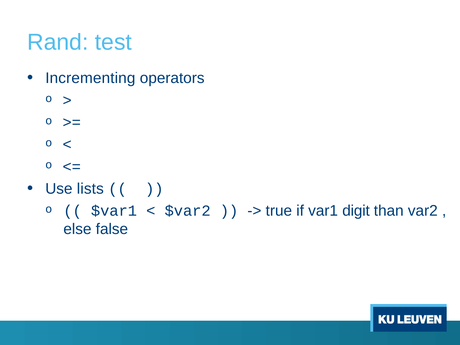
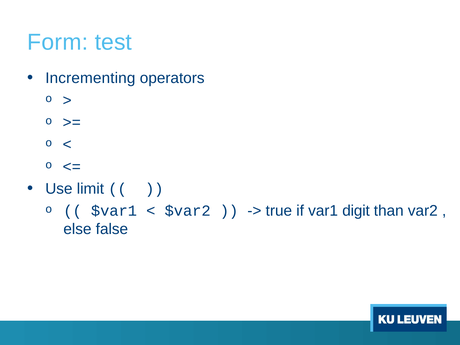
Rand: Rand -> Form (58, 42)
lists: lists -> limit (90, 189)
